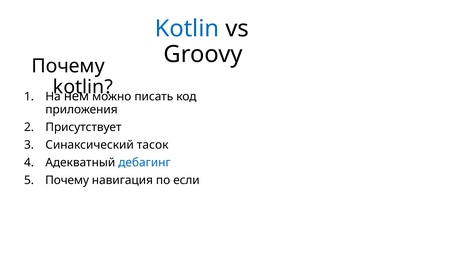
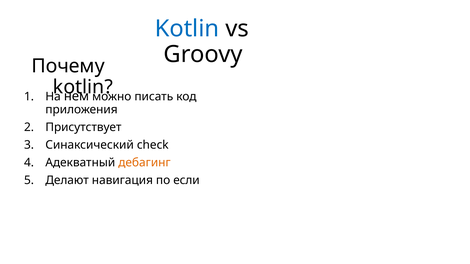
тасок: тасок -> check (153, 145)
дебагинг colour: blue -> orange (144, 163)
Почему: Почему -> Делают (67, 181)
